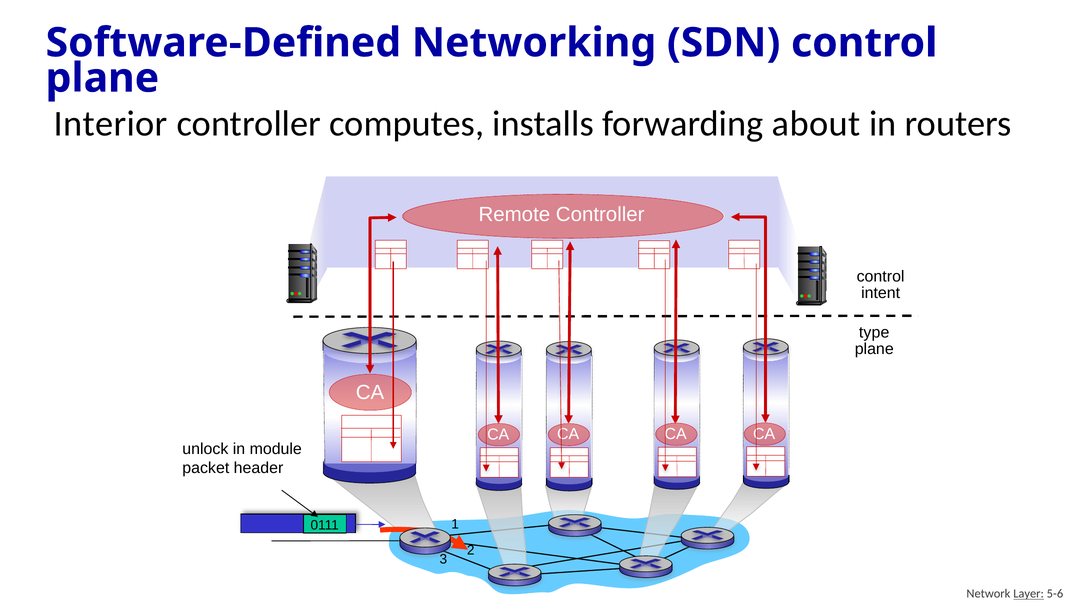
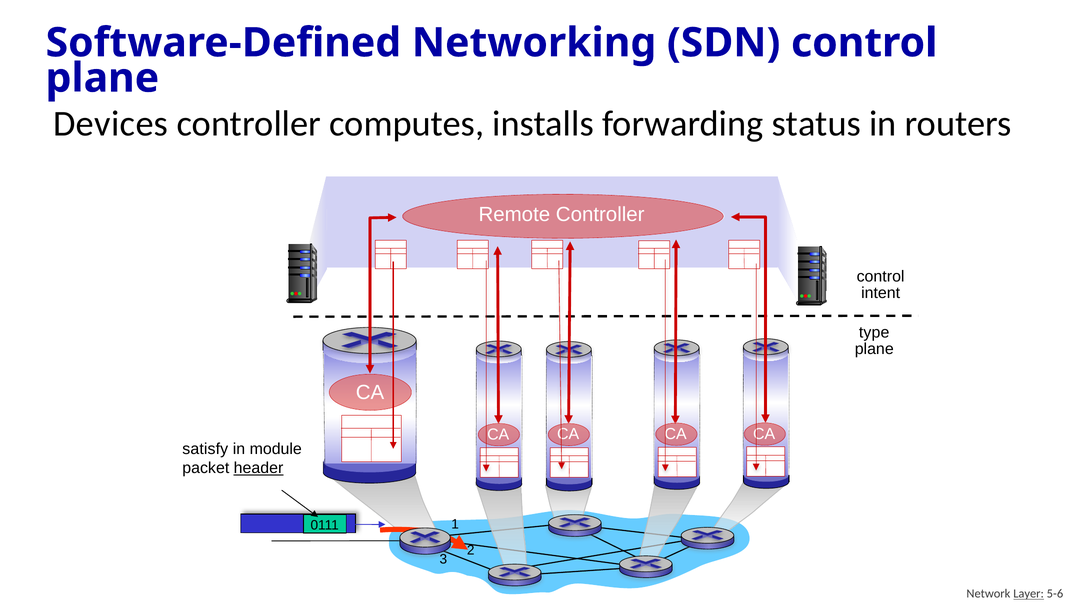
Interior: Interior -> Devices (111, 124)
about: about -> status (816, 124)
unlock: unlock -> satisfy (205, 449)
header underline: none -> present (259, 468)
